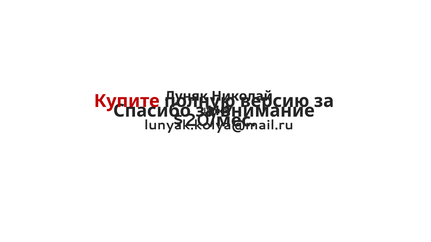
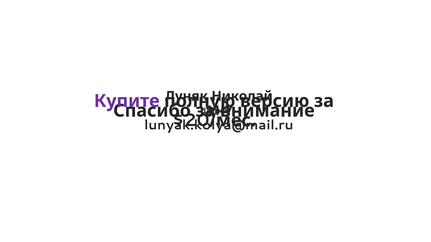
Купите colour: red -> purple (127, 101)
